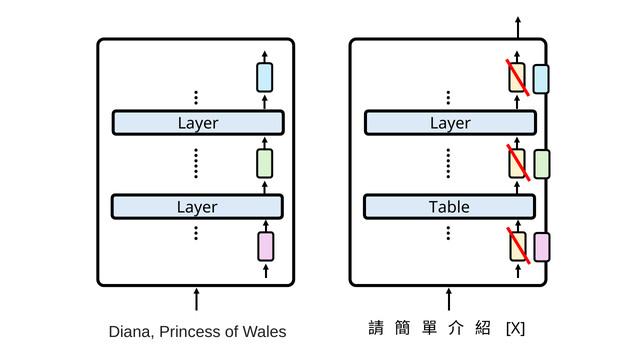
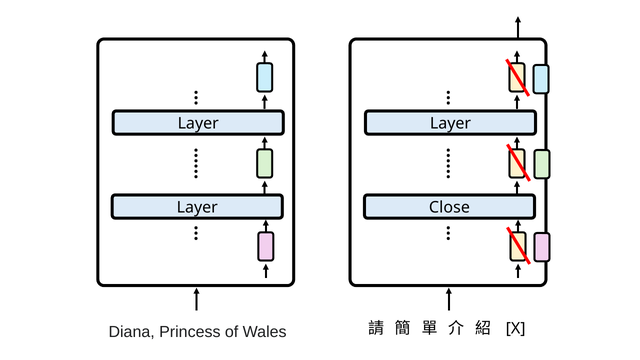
Table: Table -> Close (449, 208)
